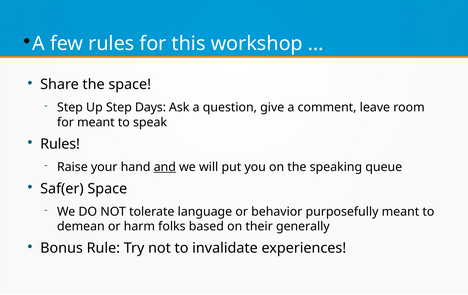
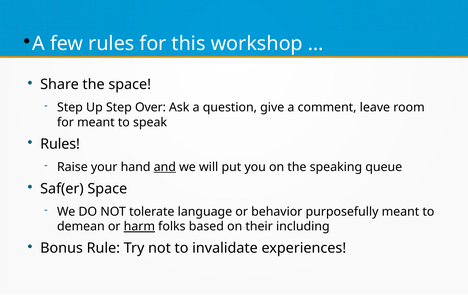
Days: Days -> Over (150, 107)
harm underline: none -> present (139, 226)
generally: generally -> including (303, 226)
